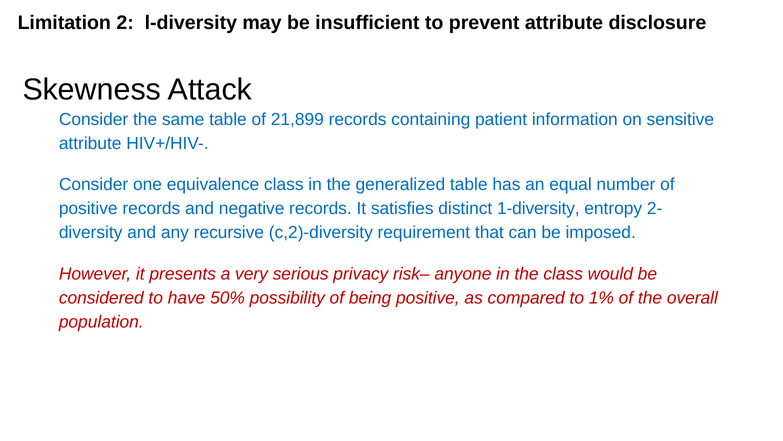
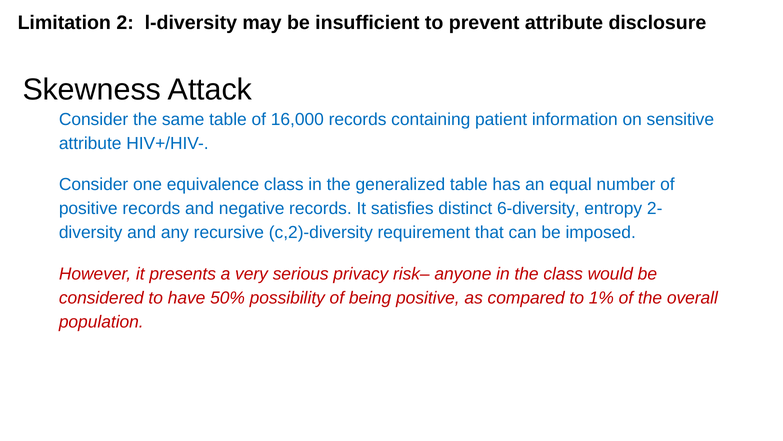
21,899: 21,899 -> 16,000 (297, 119)
1-diversity: 1-diversity -> 6-diversity (538, 208)
